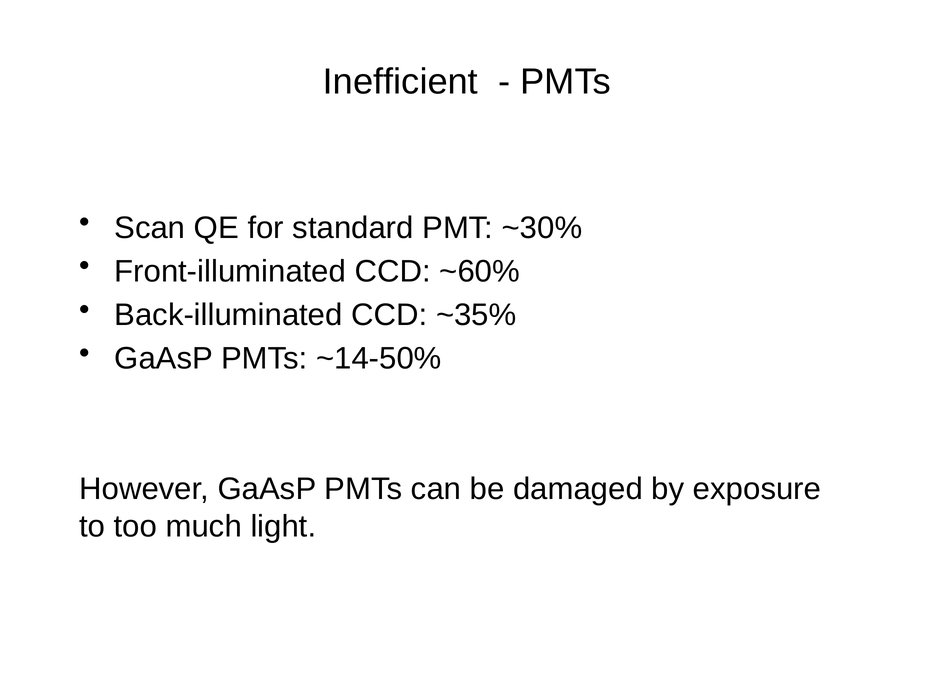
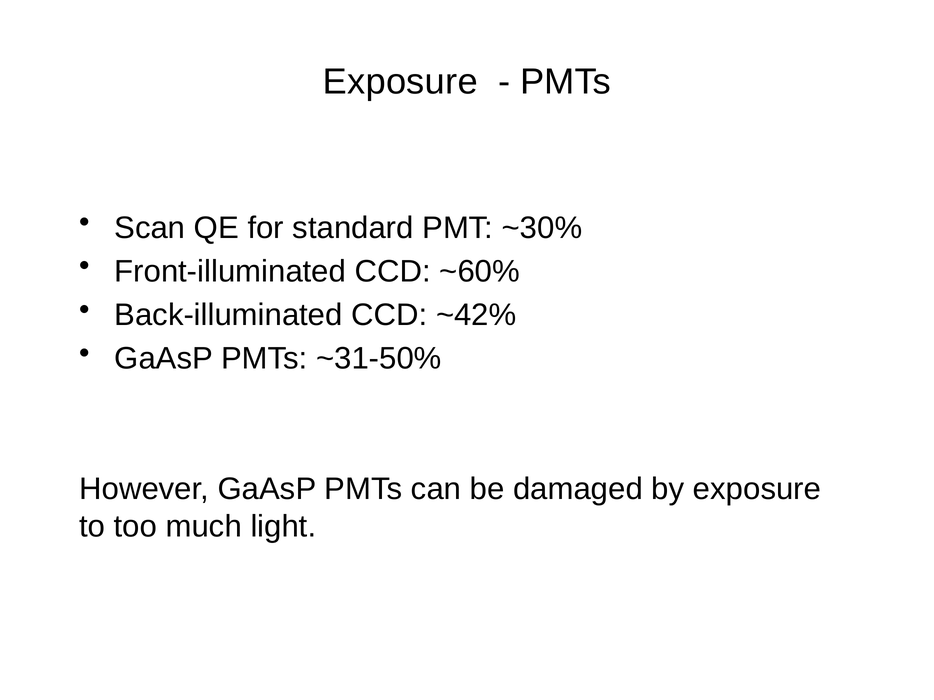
Inefficient: Inefficient -> Exposure (400, 82)
~35%: ~35% -> ~42% (476, 315)
~14-50%: ~14-50% -> ~31-50% (379, 359)
